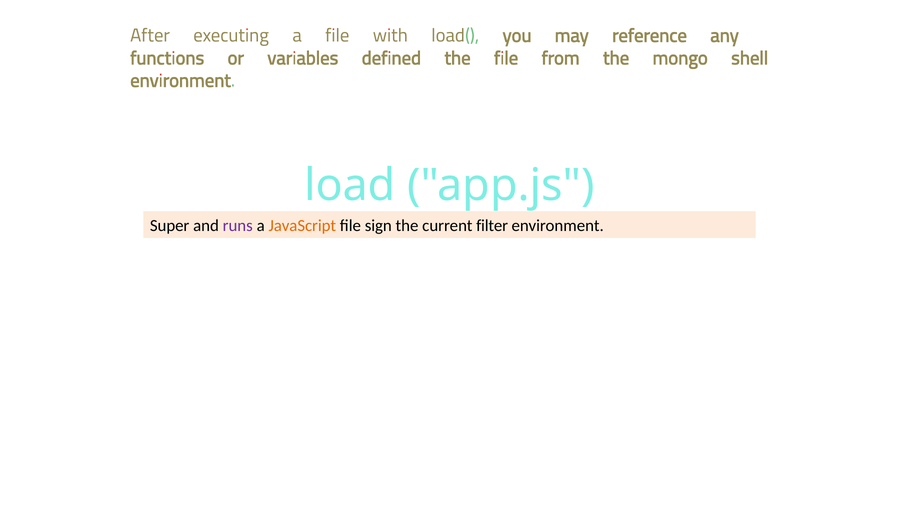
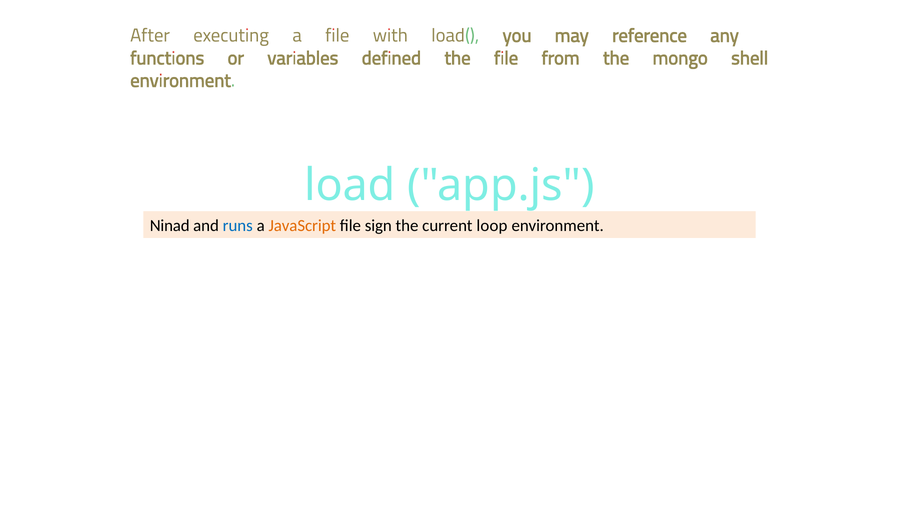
Super: Super -> Ninad (170, 226)
runs colour: purple -> blue (238, 226)
filter: filter -> loop (492, 226)
